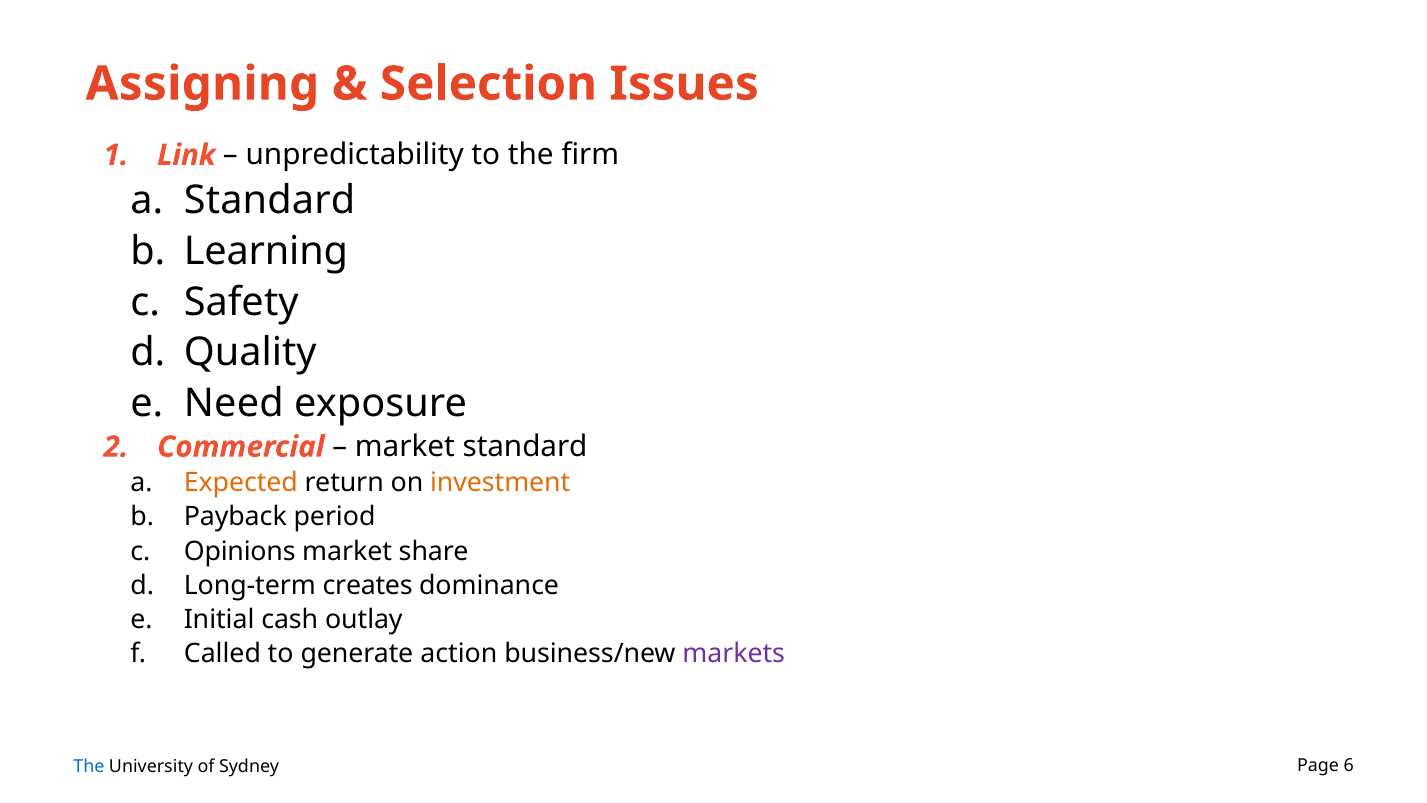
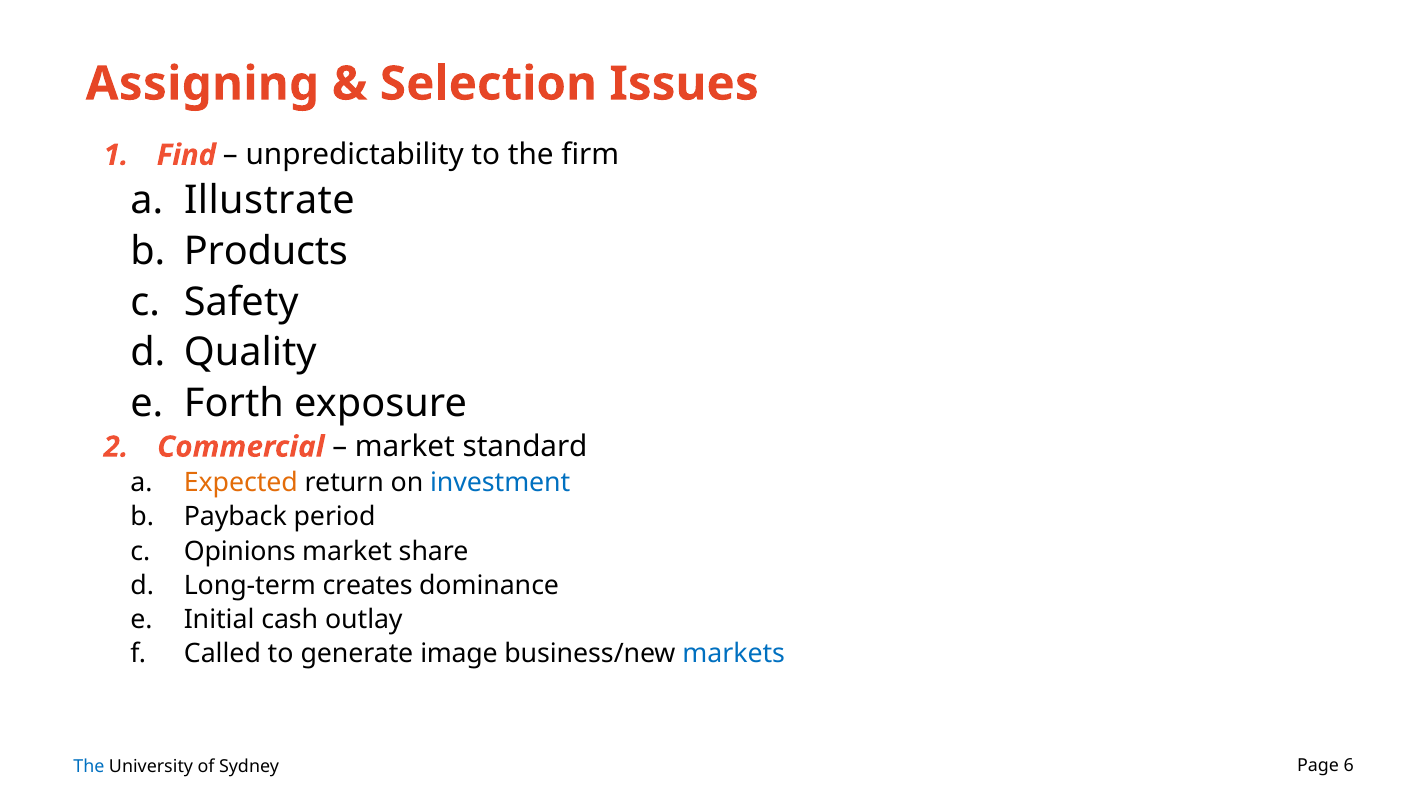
Link: Link -> Find (186, 155)
Standard: Standard -> Illustrate (269, 200)
Learning: Learning -> Products (266, 251)
Need: Need -> Forth (234, 403)
investment colour: orange -> blue (500, 483)
action: action -> image (459, 654)
markets colour: purple -> blue (734, 654)
